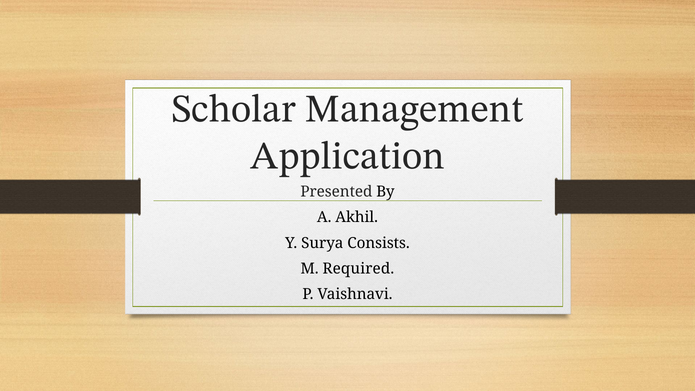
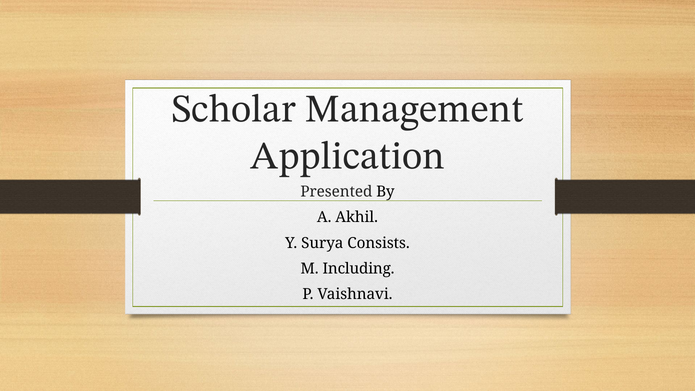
Required: Required -> Including (359, 269)
